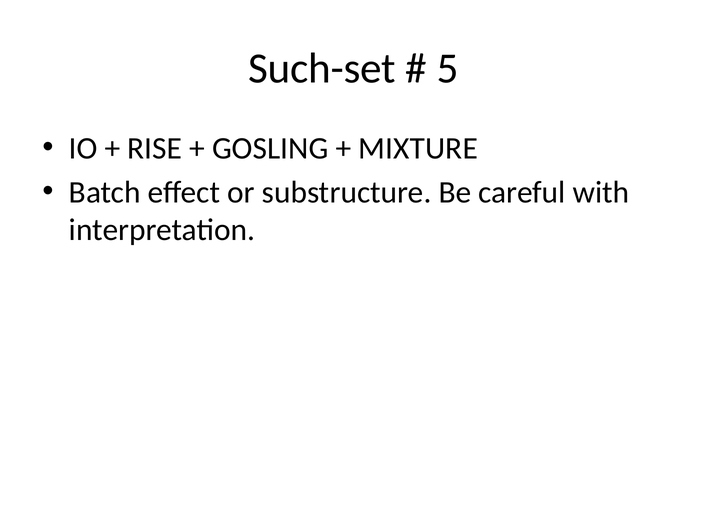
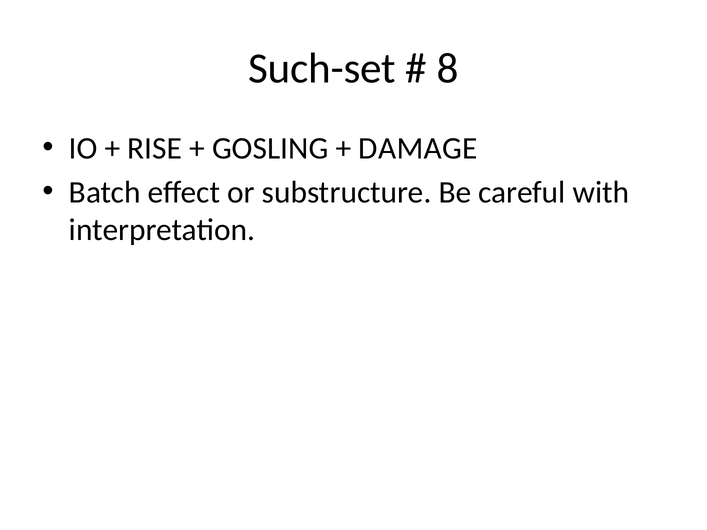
5: 5 -> 8 (447, 68)
MIXTURE: MIXTURE -> DAMAGE (418, 148)
